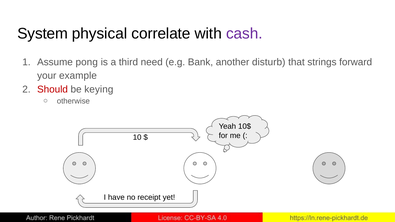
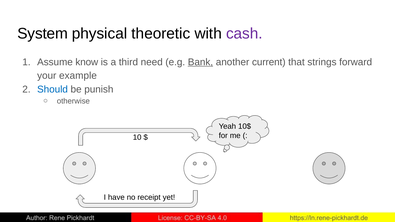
correlate: correlate -> theoretic (161, 33)
pong: pong -> know (87, 62)
Bank underline: none -> present (200, 62)
disturb: disturb -> current (269, 62)
Should colour: red -> blue (53, 89)
keying: keying -> punish (99, 89)
